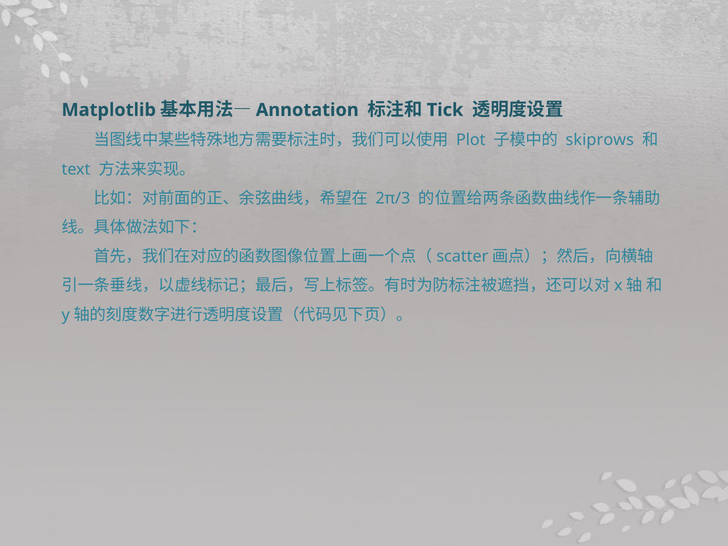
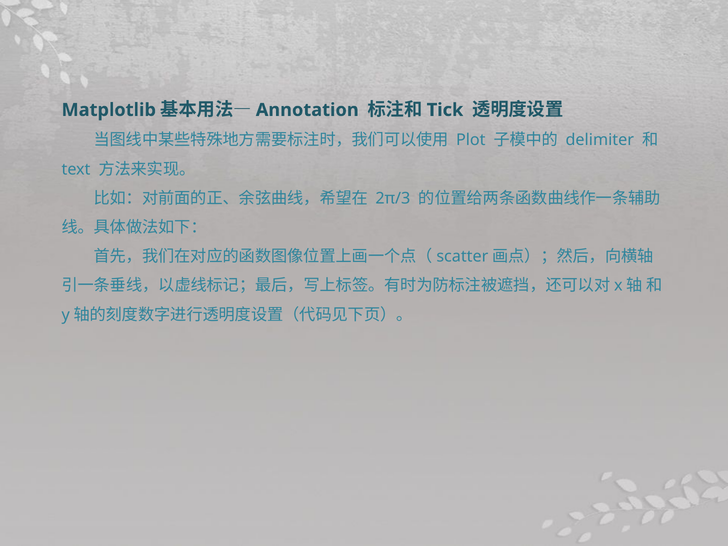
skiprows: skiprows -> delimiter (600, 140)
